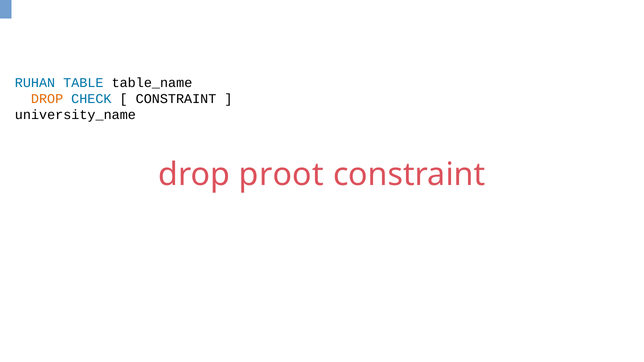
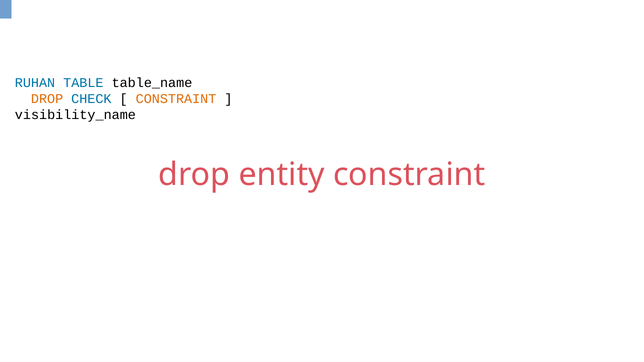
CONSTRAINT colour: black -> orange (176, 99)
university_name: university_name -> visibility_name (75, 115)
proot: proot -> entity (282, 175)
